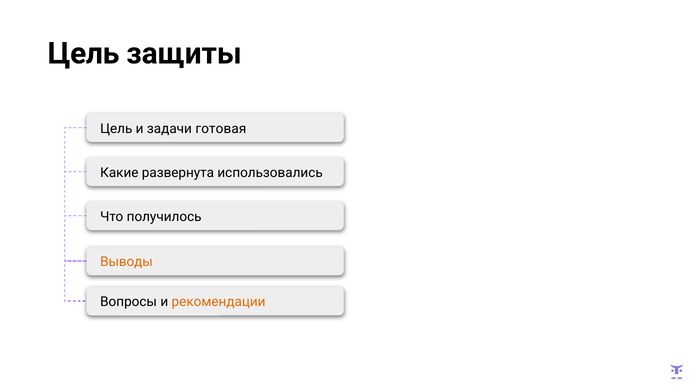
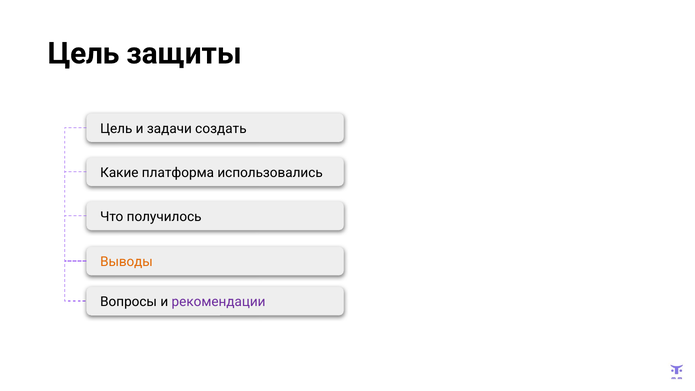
готовая: готовая -> создать (221, 129)
развернута: развернута -> платформа (178, 173)
рекомендации colour: orange -> purple (219, 302)
